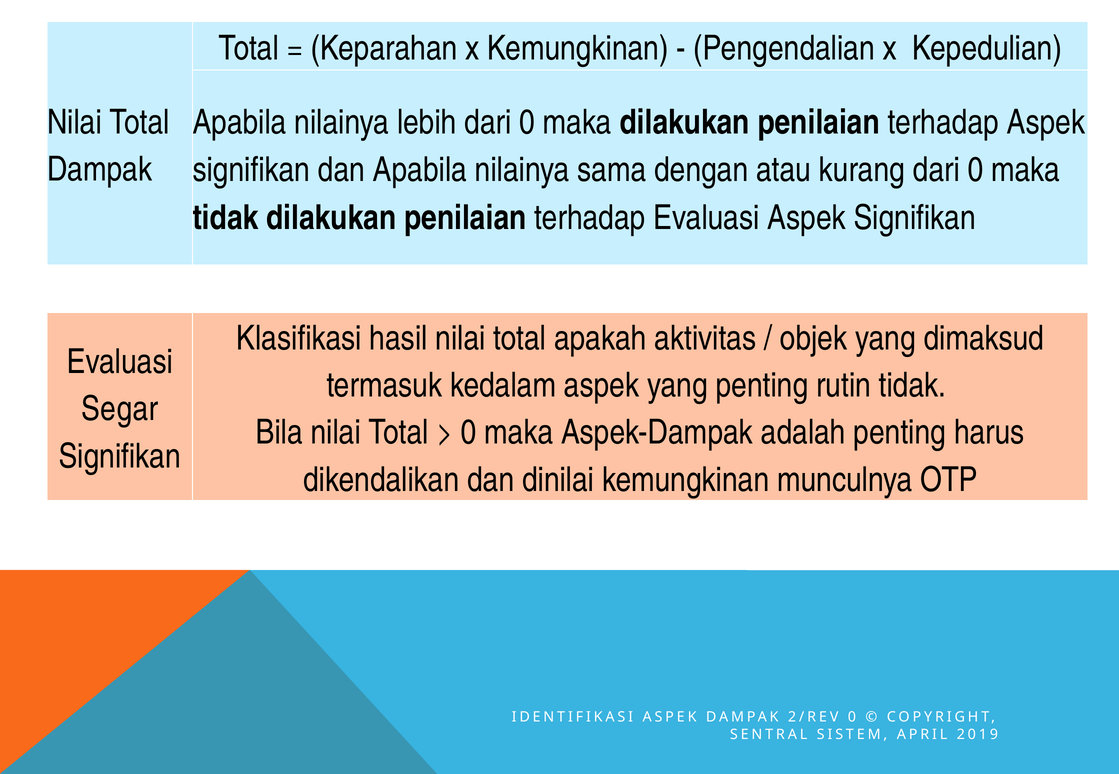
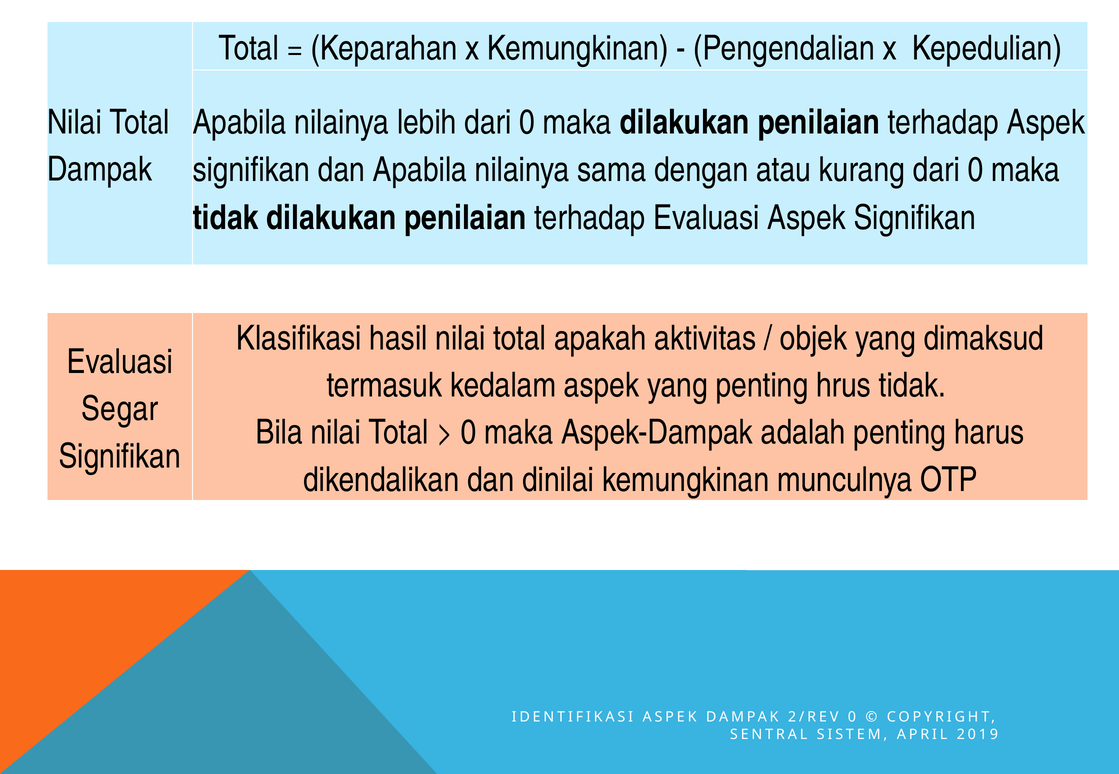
rutin: rutin -> hrus (844, 386)
